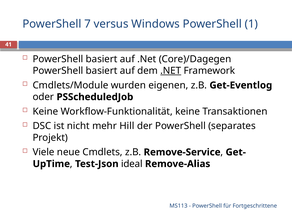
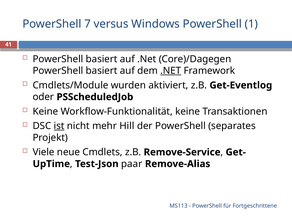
eigenen: eigenen -> aktiviert (168, 85)
ist underline: none -> present (59, 126)
ideal: ideal -> paar (132, 164)
